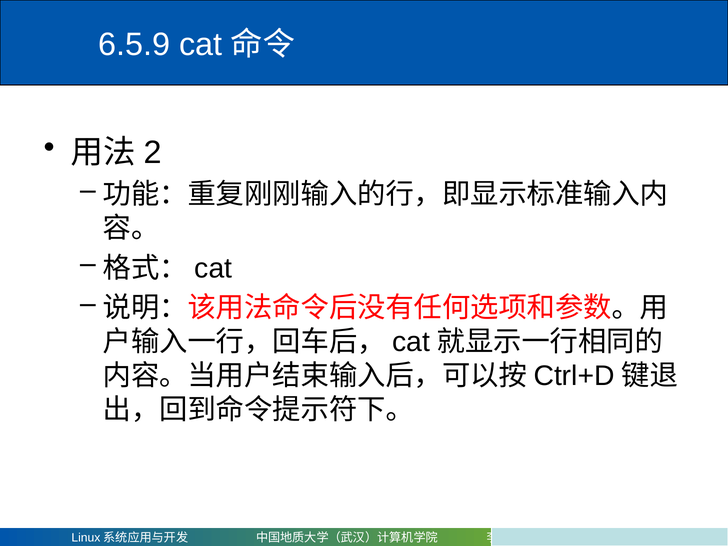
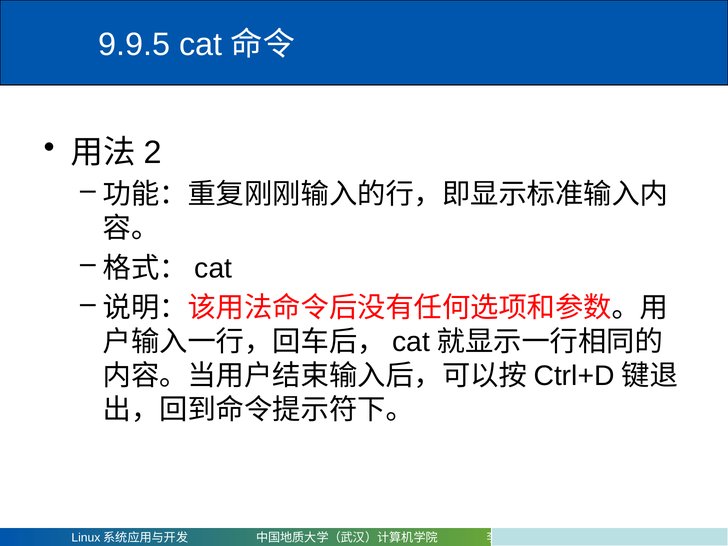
6.5.9: 6.5.9 -> 9.9.5 (134, 45)
